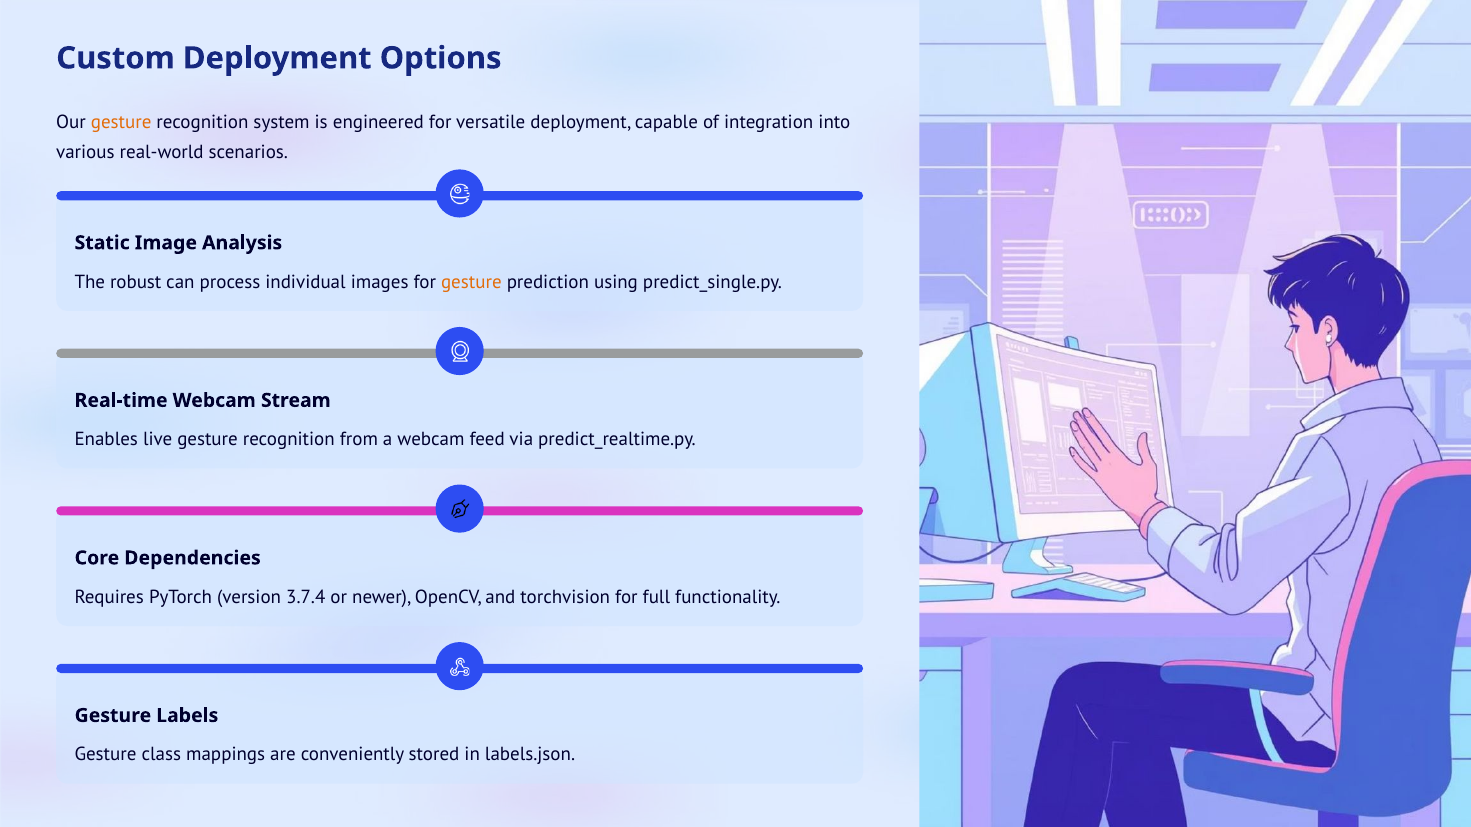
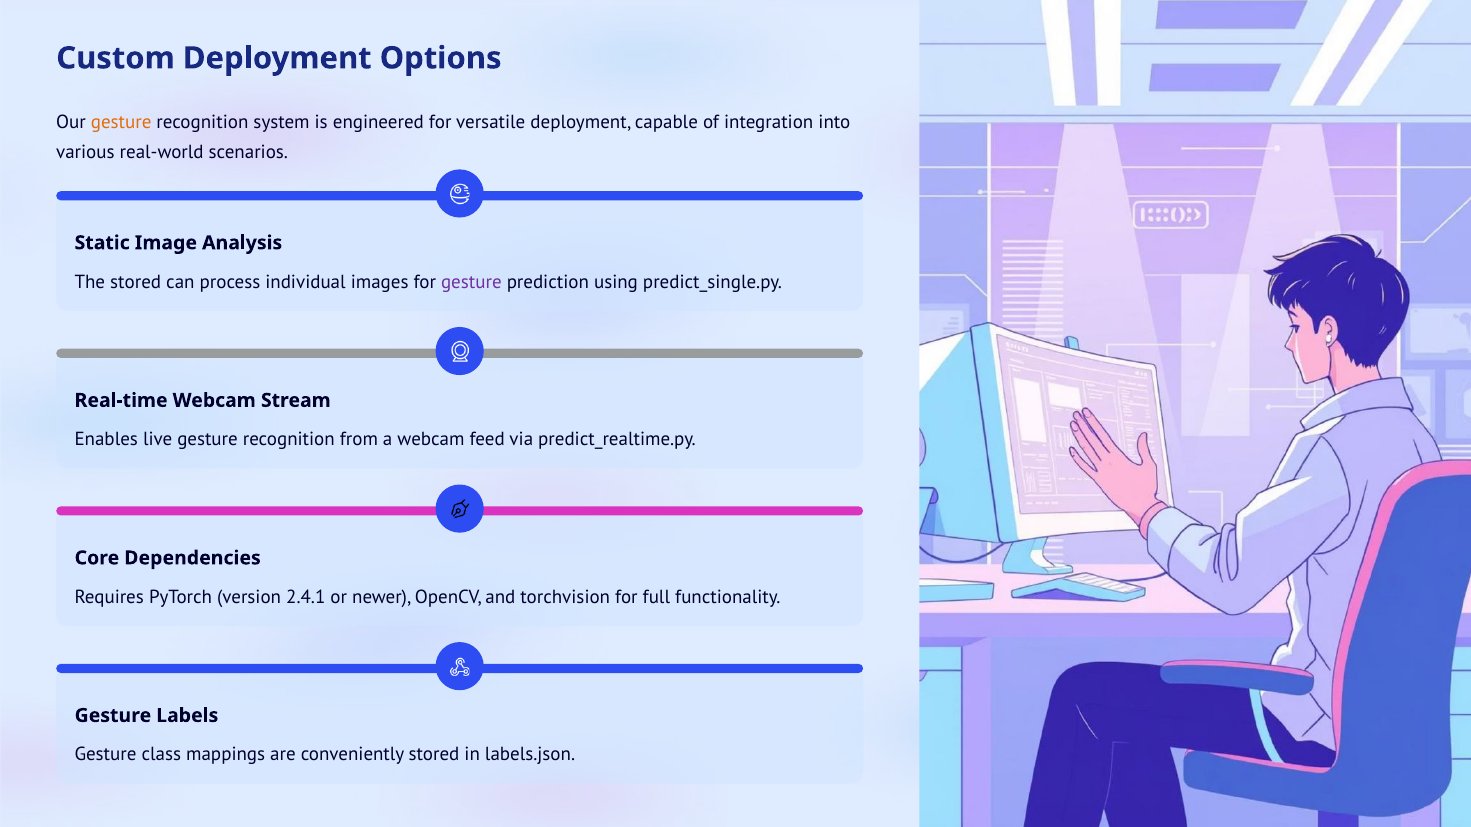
The robust: robust -> stored (136, 282)
gesture colour: orange -> purple (471, 282)
3.7.4: 3.7.4 -> 2.4.1 (306, 597)
